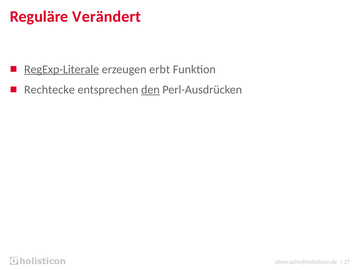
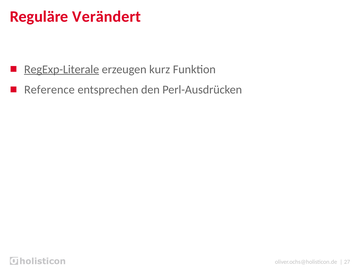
erbt: erbt -> kurz (160, 69)
Rechtecke: Rechtecke -> Reference (49, 90)
den underline: present -> none (150, 90)
